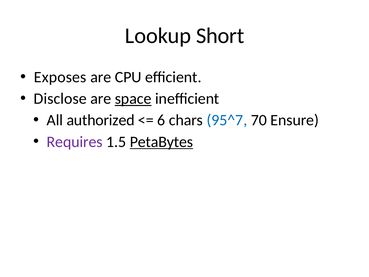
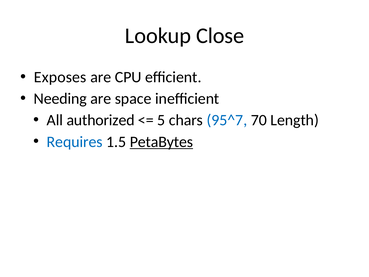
Short: Short -> Close (220, 36)
Disclose: Disclose -> Needing (60, 99)
space underline: present -> none (133, 99)
6: 6 -> 5 (161, 120)
Ensure: Ensure -> Length (295, 120)
Requires colour: purple -> blue (75, 142)
